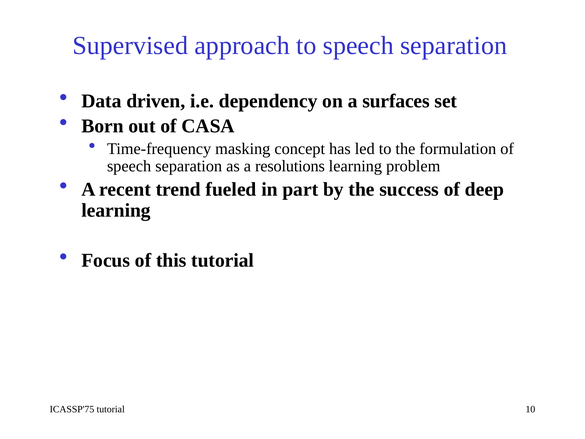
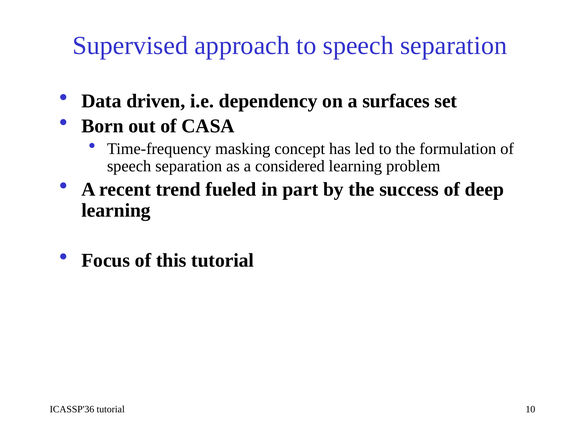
resolutions: resolutions -> considered (290, 166)
ICASSP'75: ICASSP'75 -> ICASSP'36 (72, 409)
